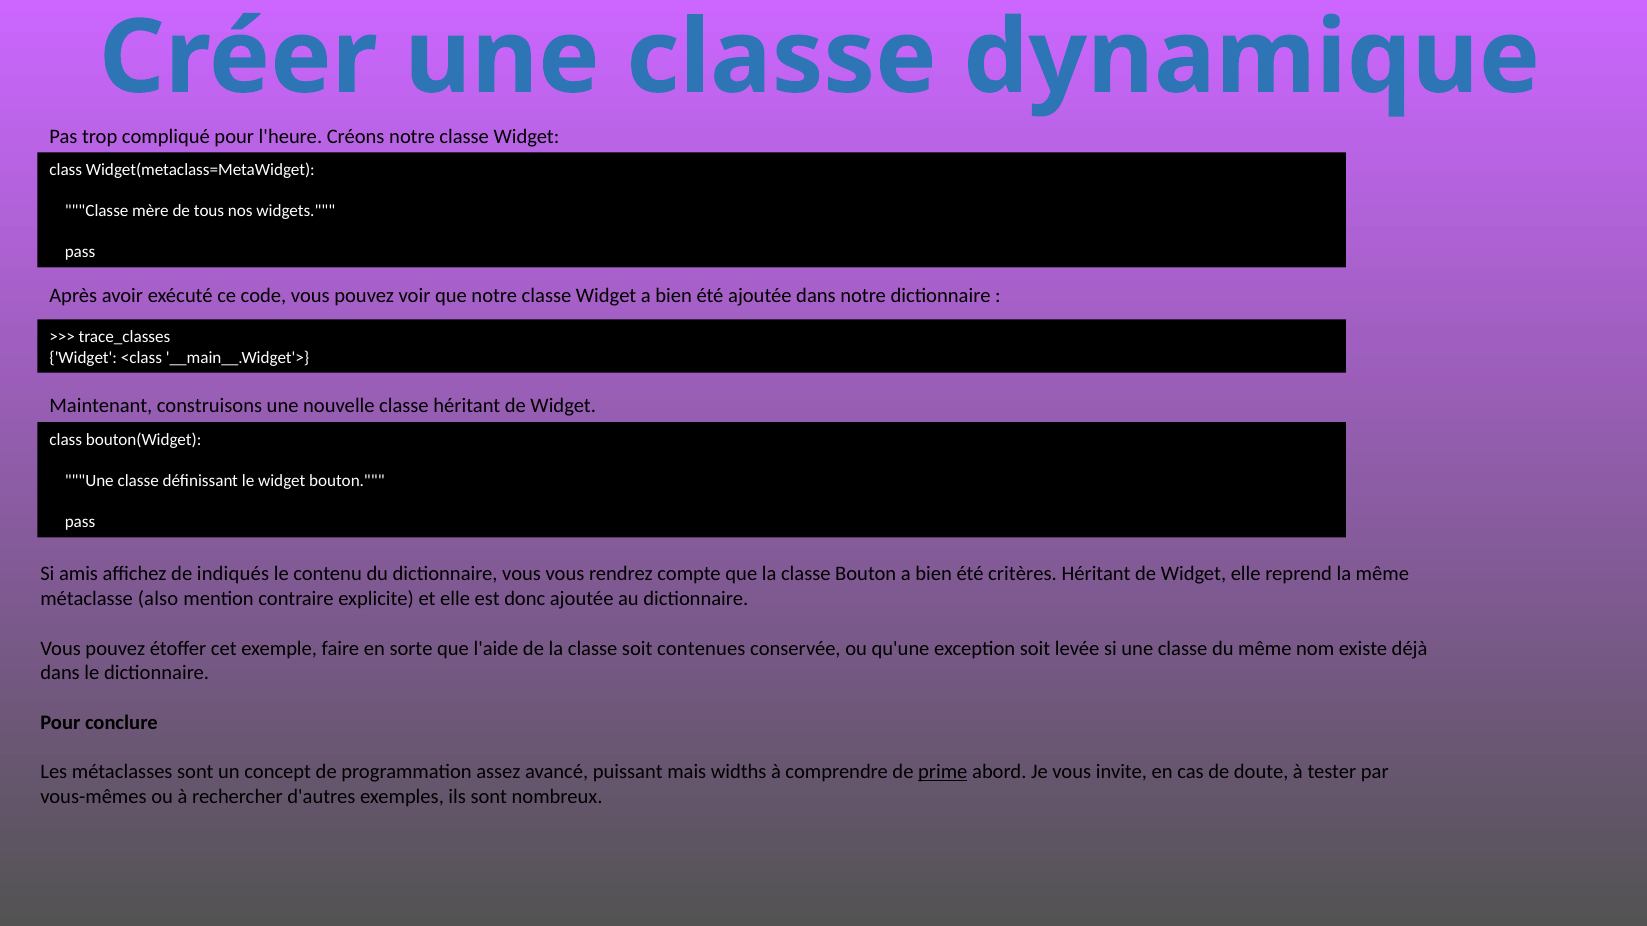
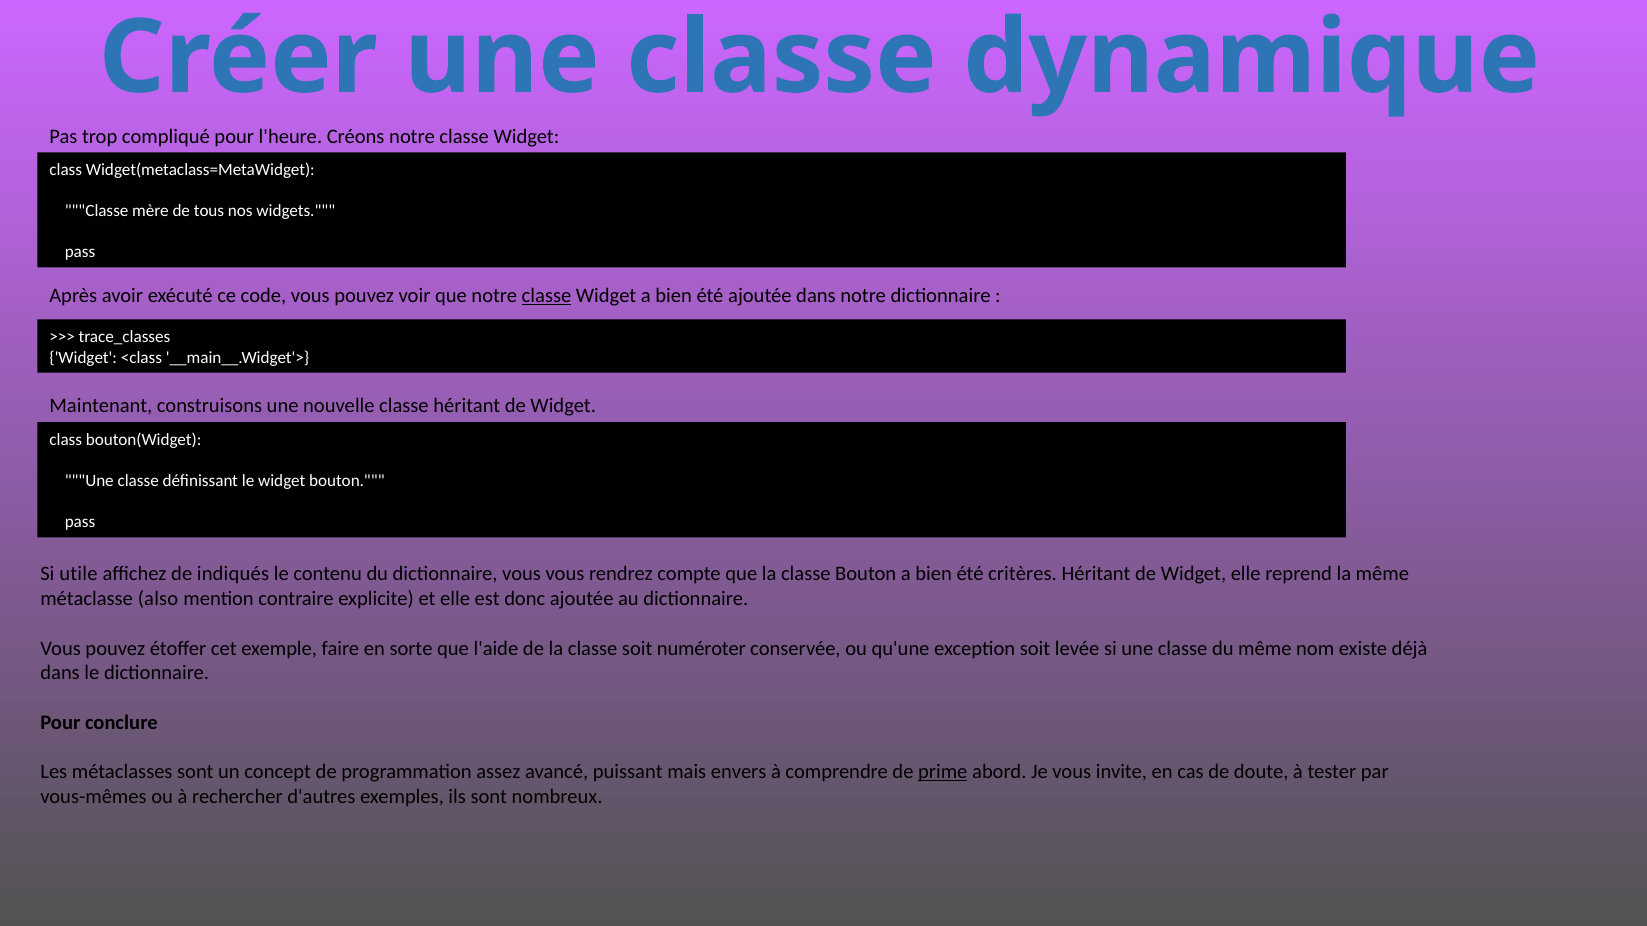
classe underline: none -> present (547, 296)
amis: amis -> utile (78, 574)
contenues: contenues -> numéroter (701, 649)
widths: widths -> envers (739, 772)
